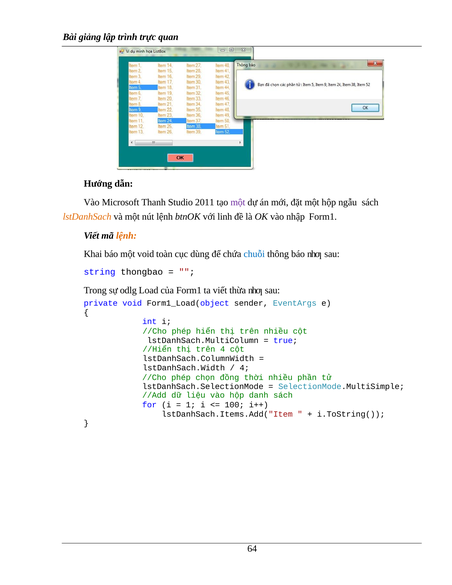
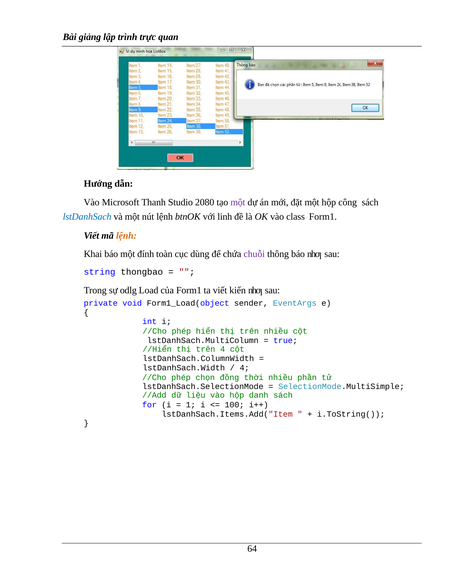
2011: 2011 -> 2080 (205, 202)
ngẫu: ngẫu -> công (348, 202)
lstDanhSach colour: orange -> blue (87, 217)
nhập: nhập -> class (296, 217)
một void: void -> đính (146, 254)
chuỗi colour: blue -> purple (254, 254)
thừa: thừa -> kiến (238, 290)
